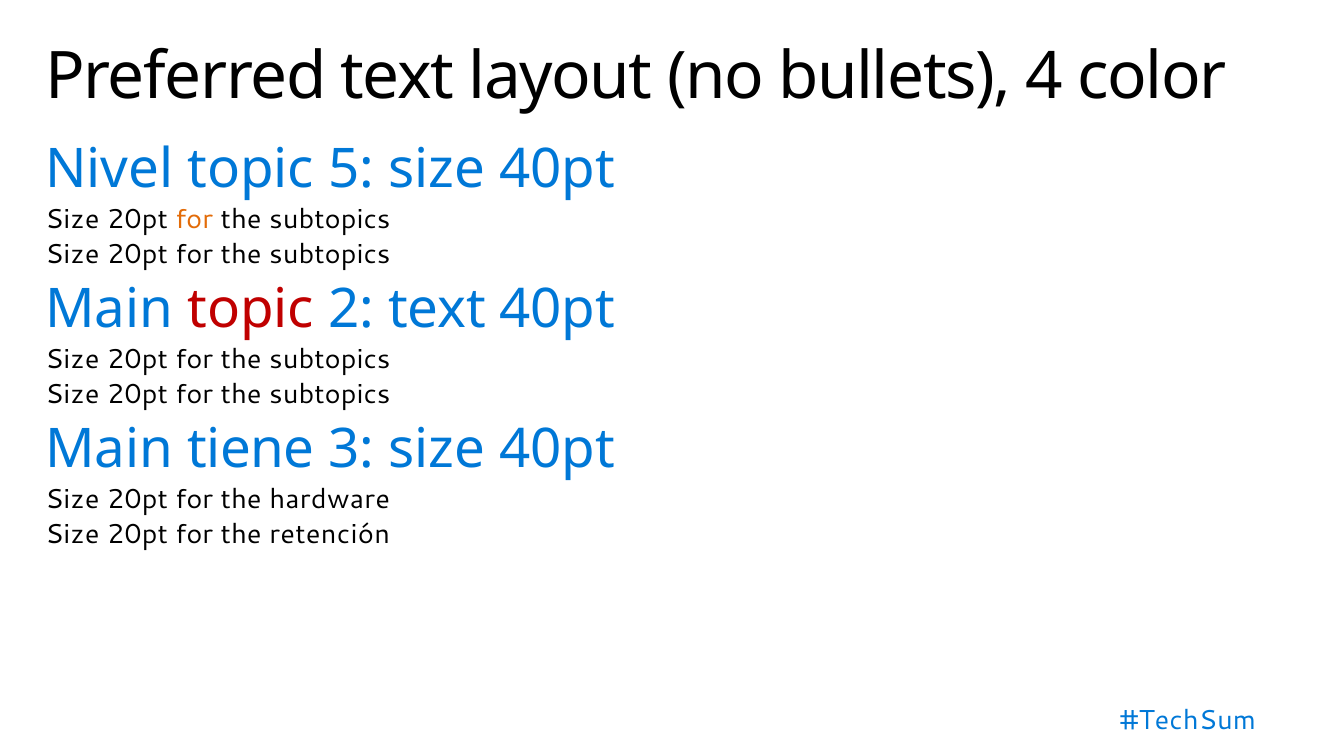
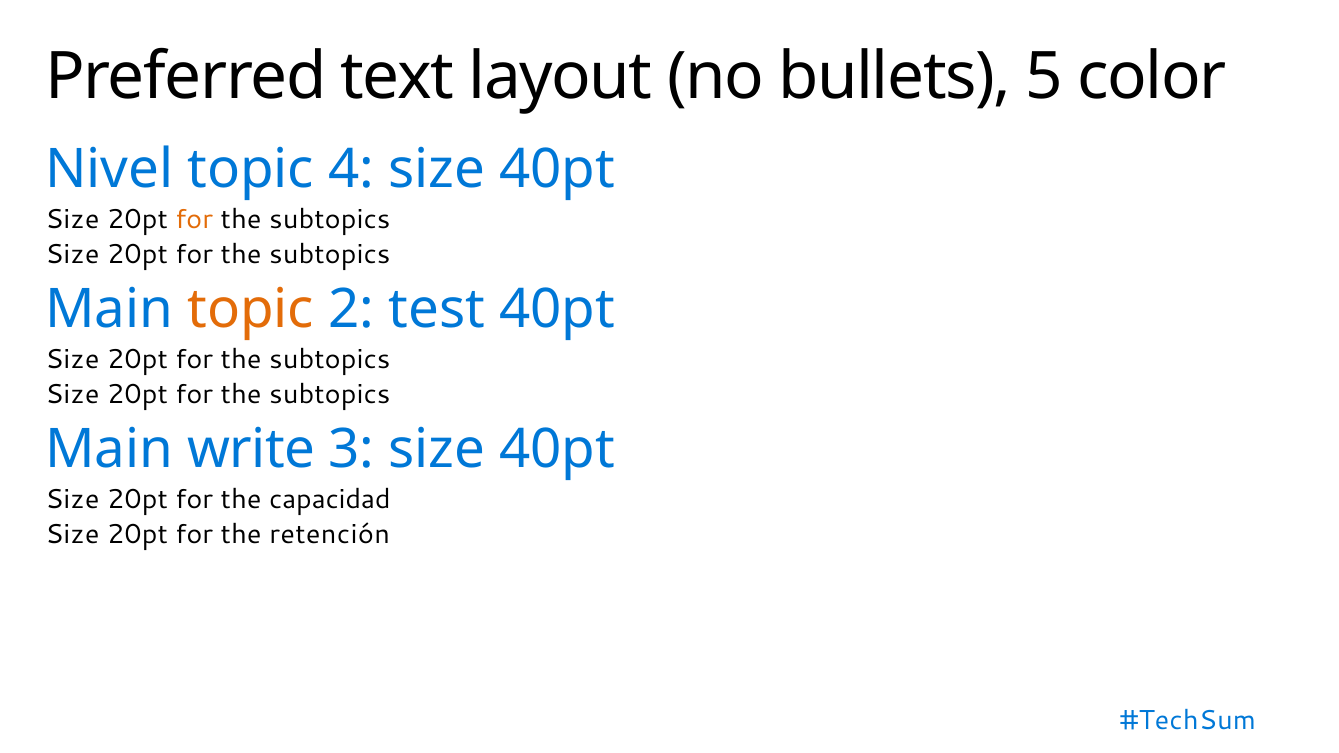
4: 4 -> 5 (1044, 77)
5: 5 -> 4 (351, 170)
topic colour: red -> orange (251, 310)
2 text: text -> test (437, 310)
tiene: tiene -> write (251, 450)
hardware: hardware -> capacidad (330, 500)
